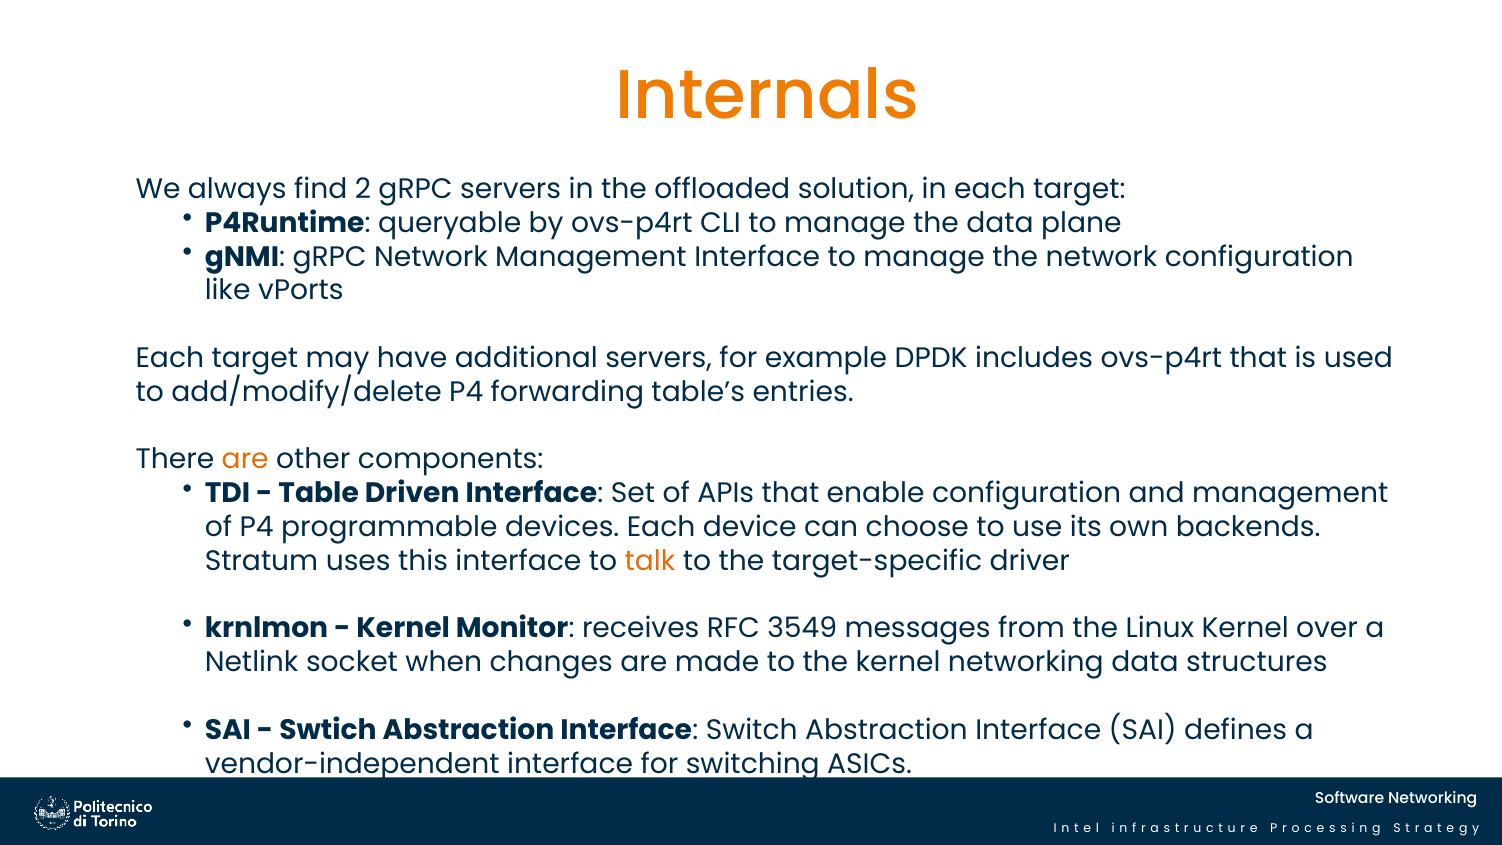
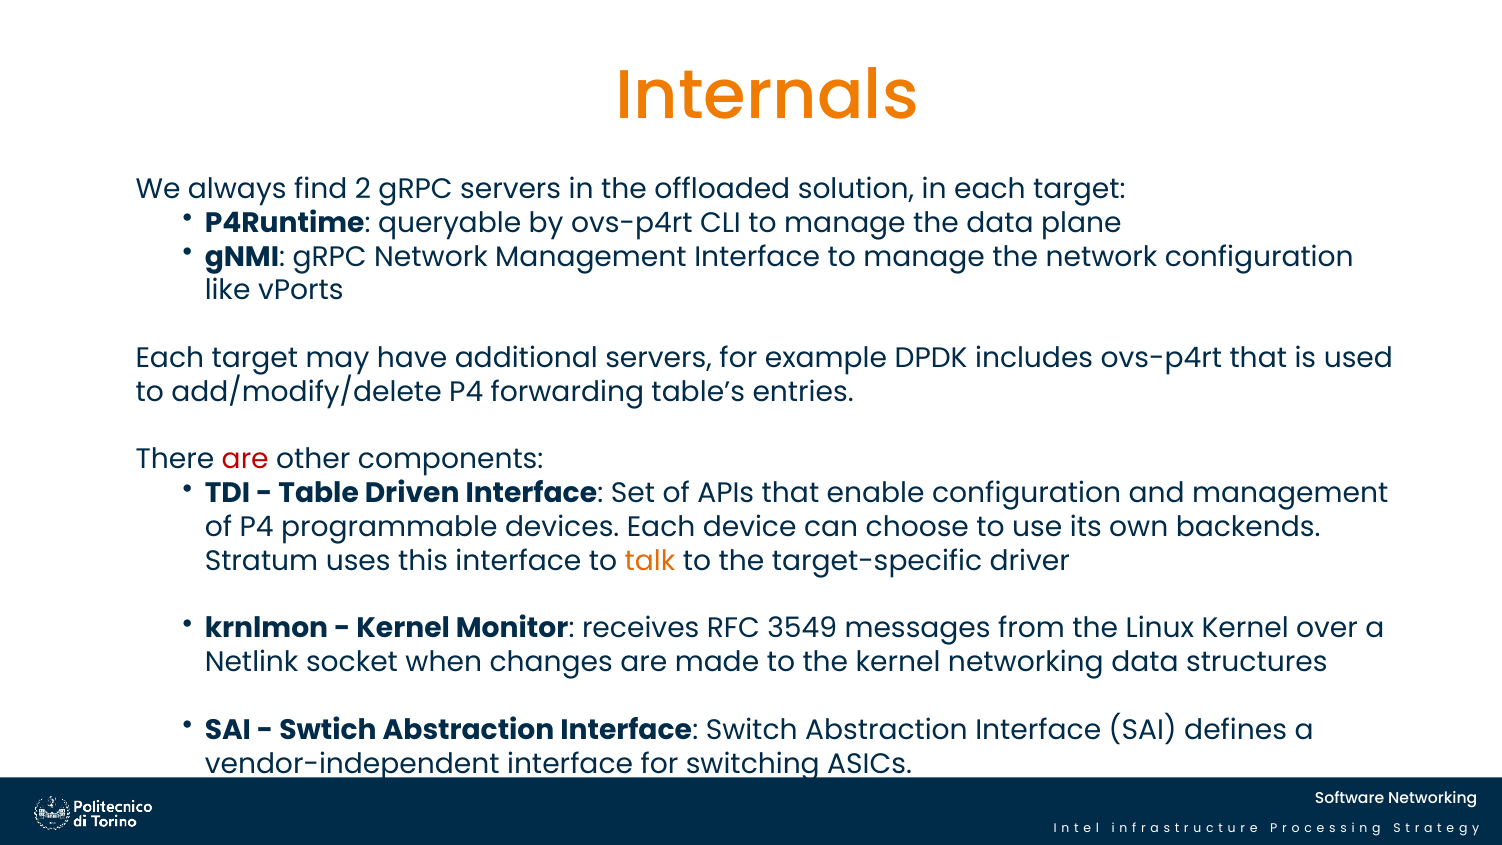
are colour: orange -> red (245, 460)
